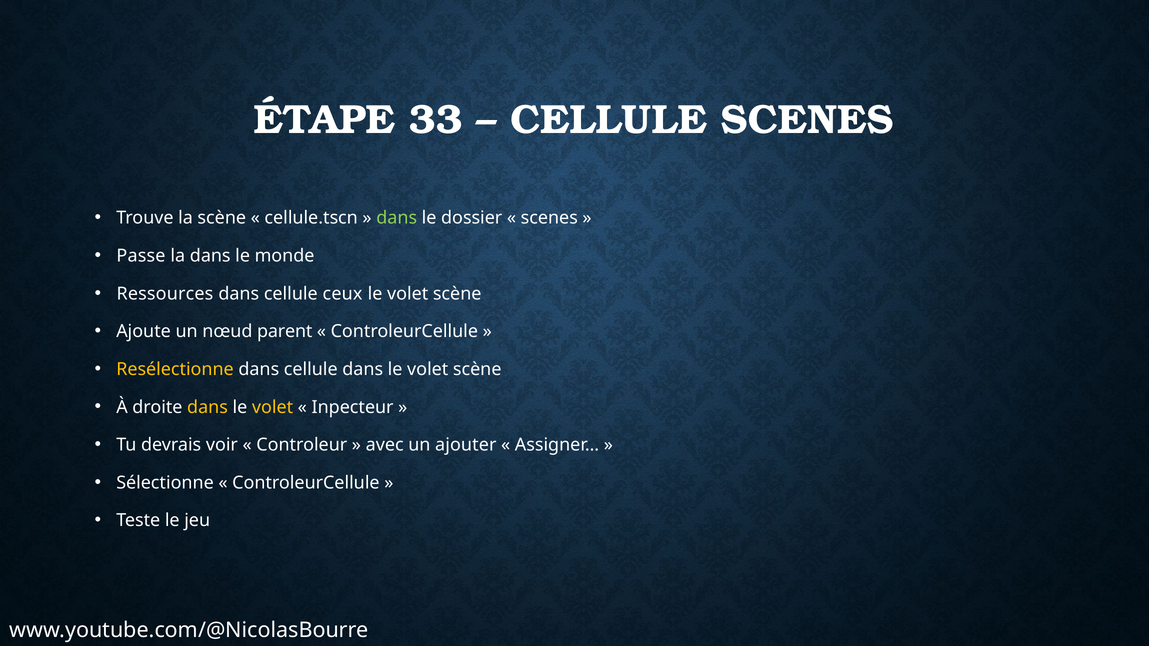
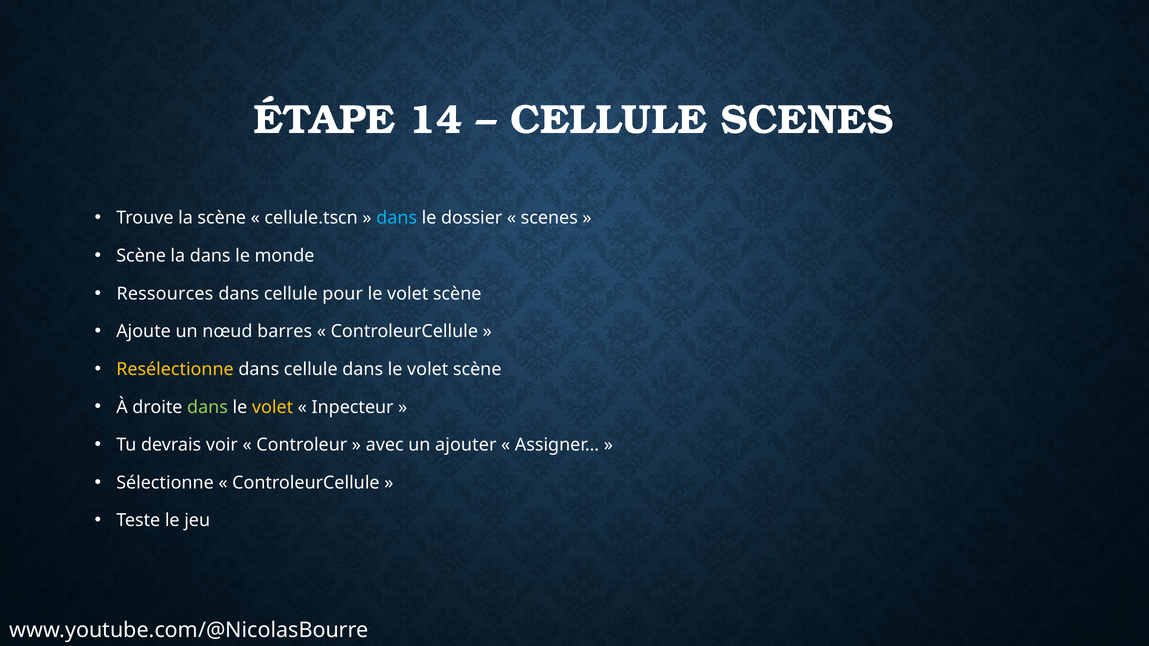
33: 33 -> 14 (436, 120)
dans colour: light green -> light blue (397, 218)
Passe: Passe -> Scène (141, 256)
ceux: ceux -> pour (343, 294)
parent: parent -> barres (285, 332)
dans colour: yellow -> light green (208, 407)
